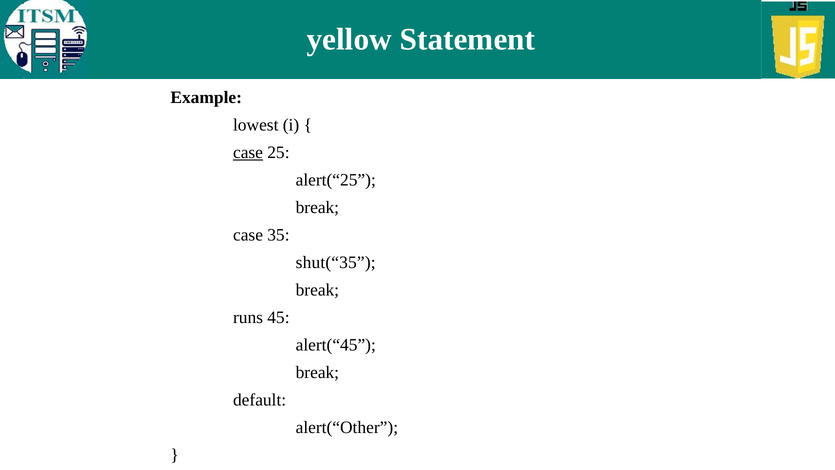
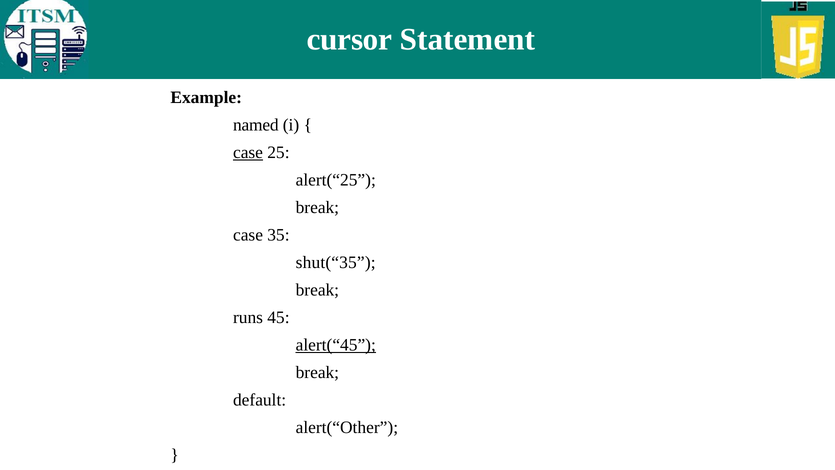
yellow: yellow -> cursor (349, 39)
lowest: lowest -> named (256, 125)
alert(“45 underline: none -> present (336, 345)
